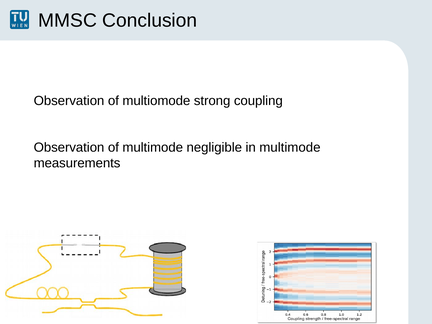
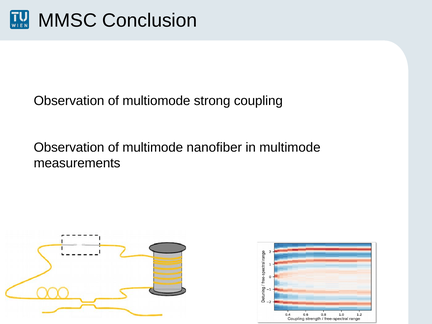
negligible: negligible -> nanofiber (214, 147)
